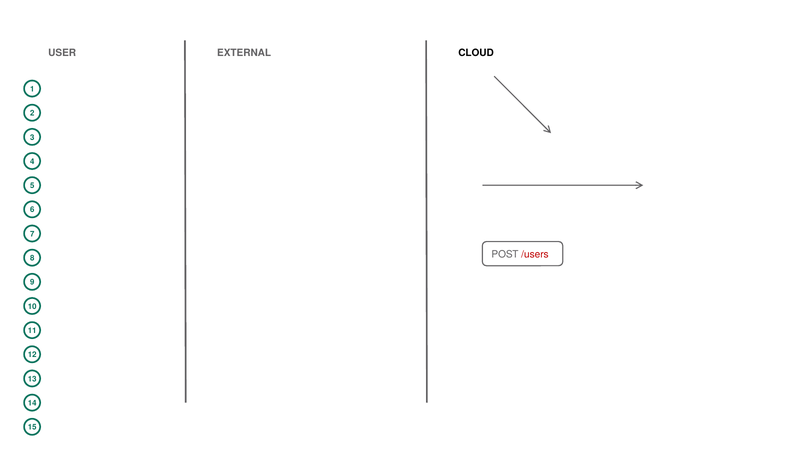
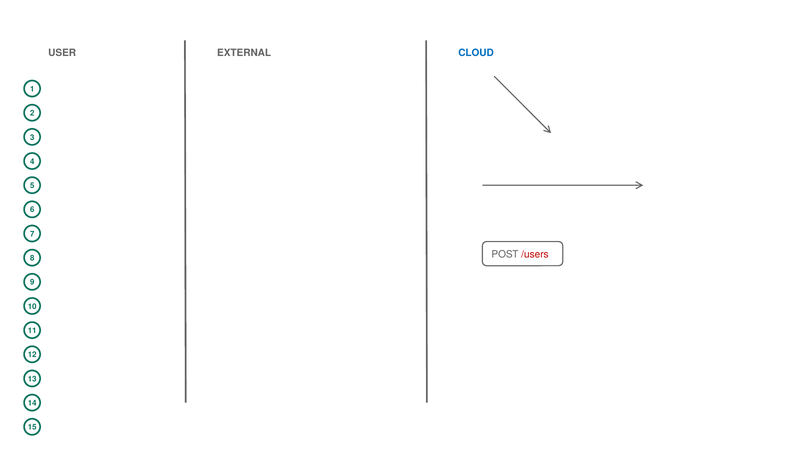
CLOUD colour: black -> blue (476, 53)
